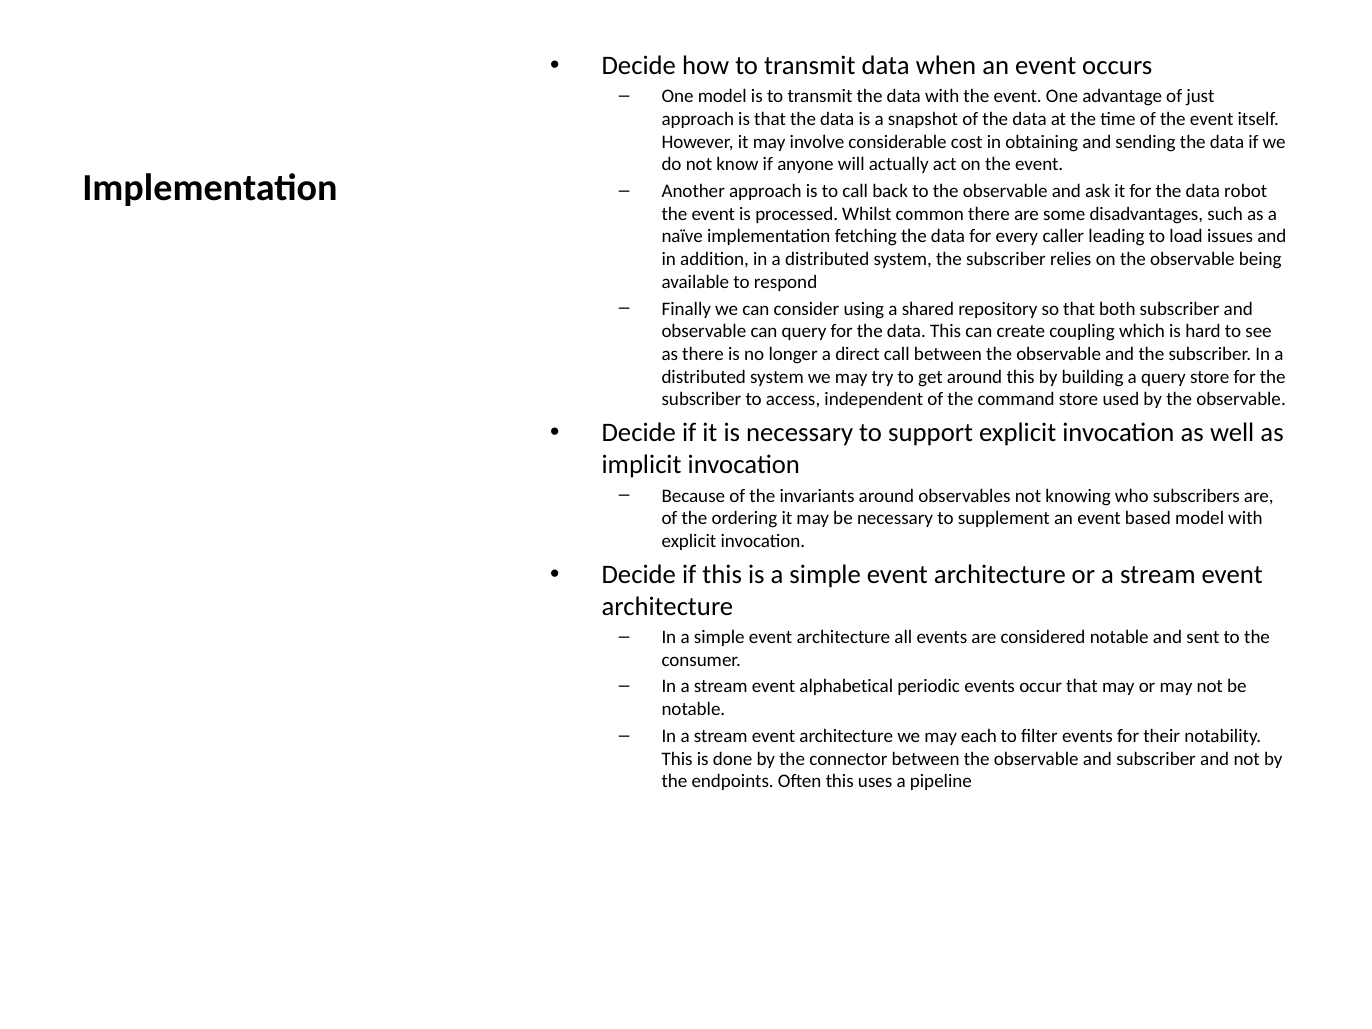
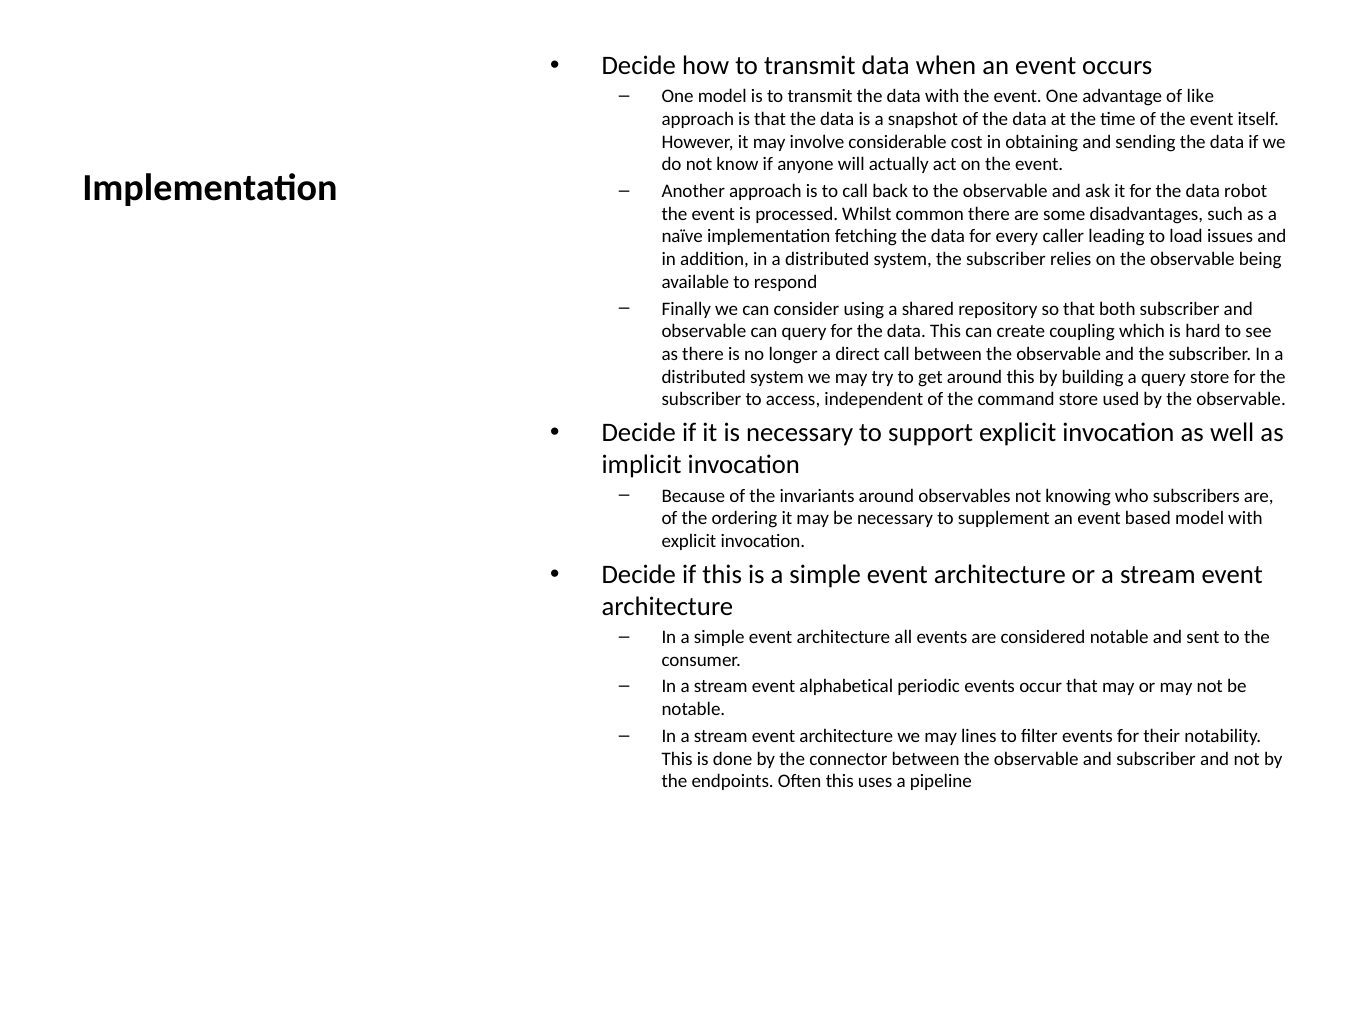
just: just -> like (1200, 96)
each: each -> lines (979, 736)
